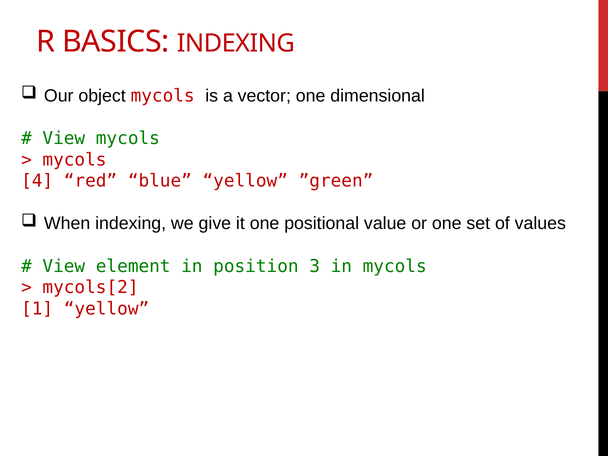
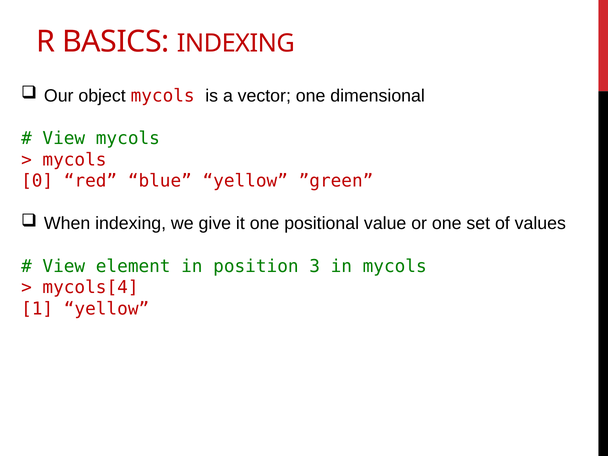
4: 4 -> 0 (37, 181)
mycols[2: mycols[2 -> mycols[4 (91, 287)
